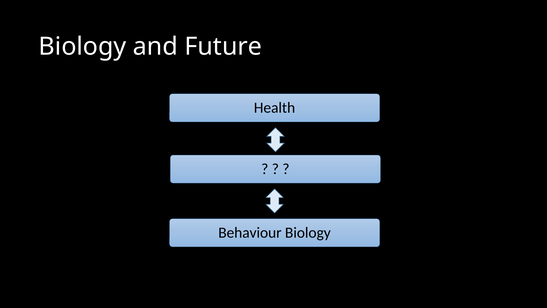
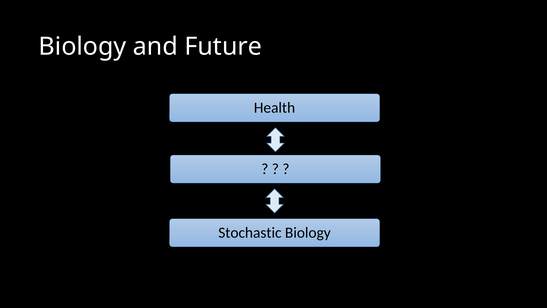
Behaviour: Behaviour -> Stochastic (250, 232)
